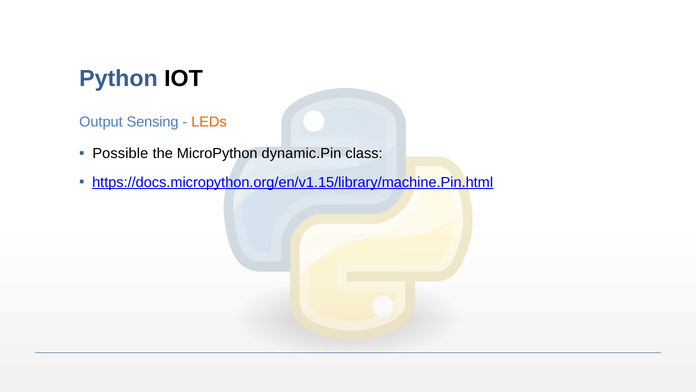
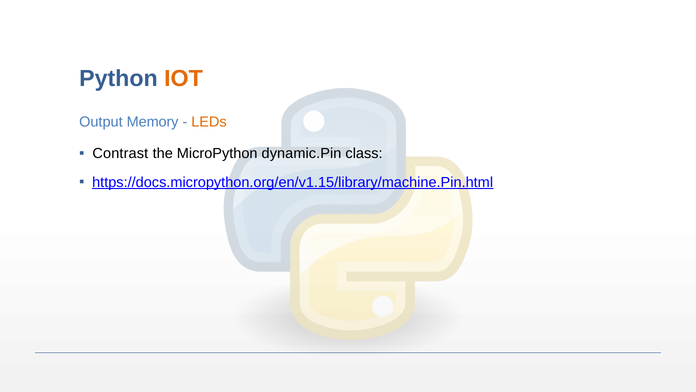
IOT colour: black -> orange (183, 79)
Sensing: Sensing -> Memory (153, 122)
Possible: Possible -> Contrast (120, 153)
